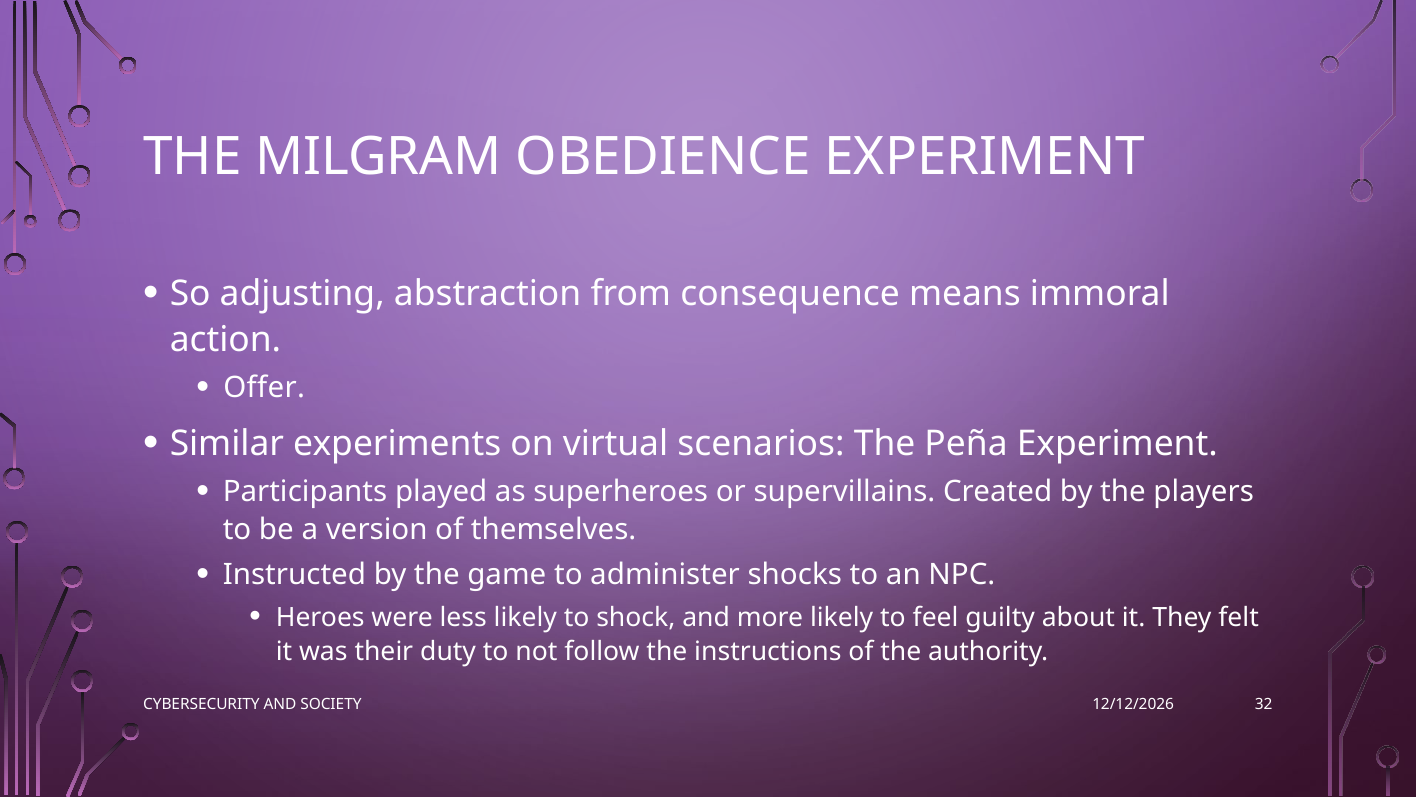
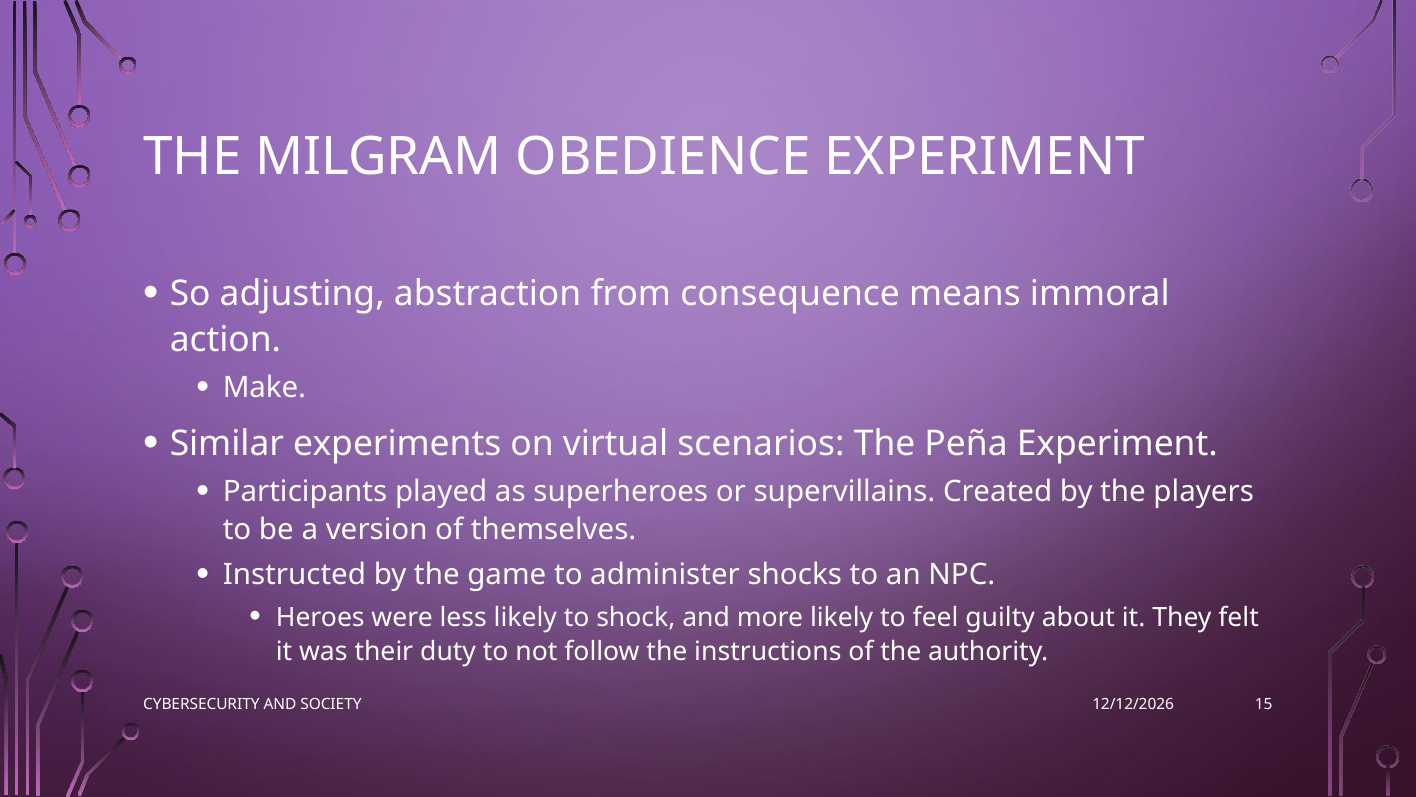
Offer: Offer -> Make (264, 388)
32: 32 -> 15 (1264, 704)
